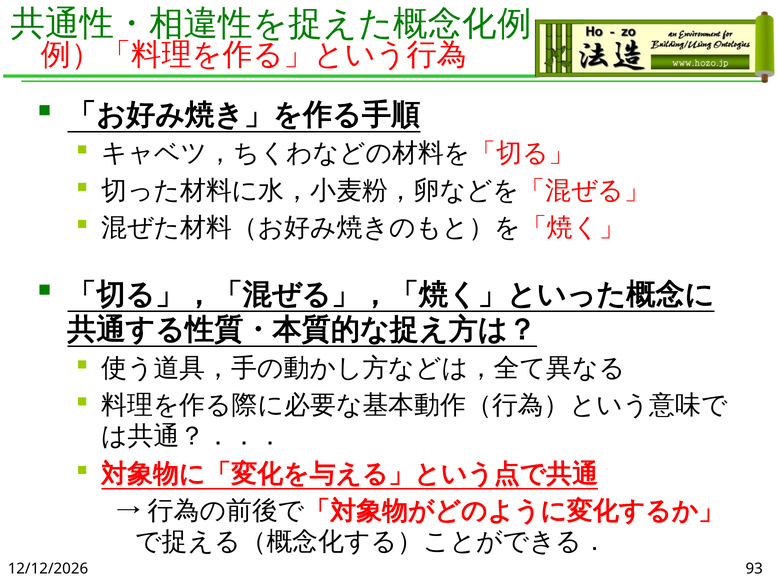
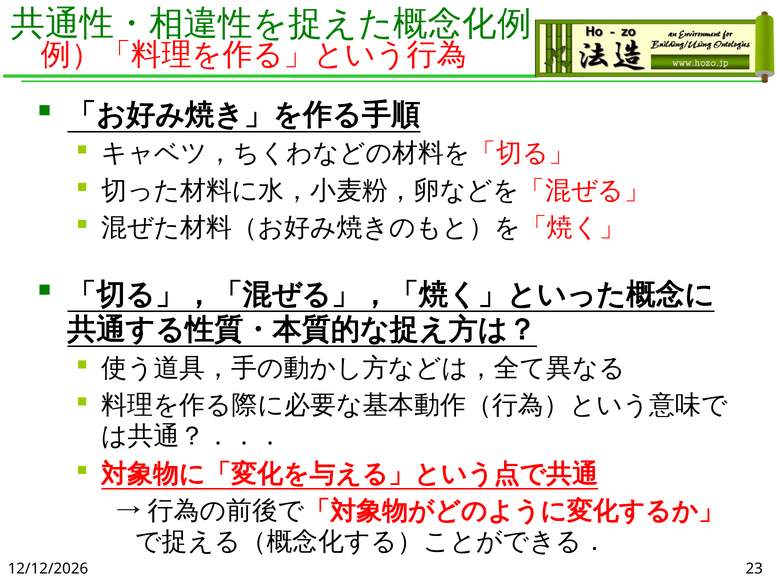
93: 93 -> 23 (754, 568)
